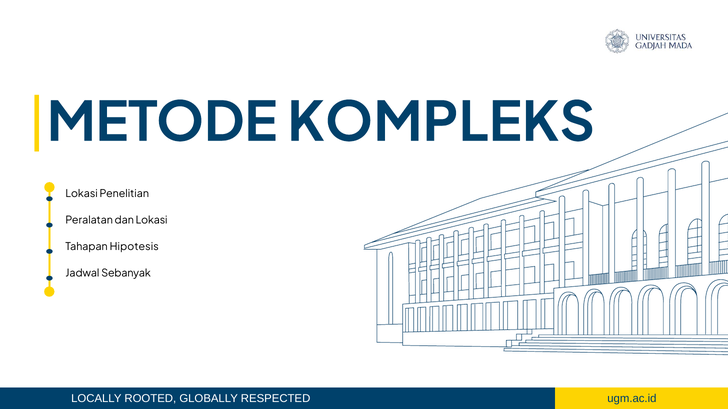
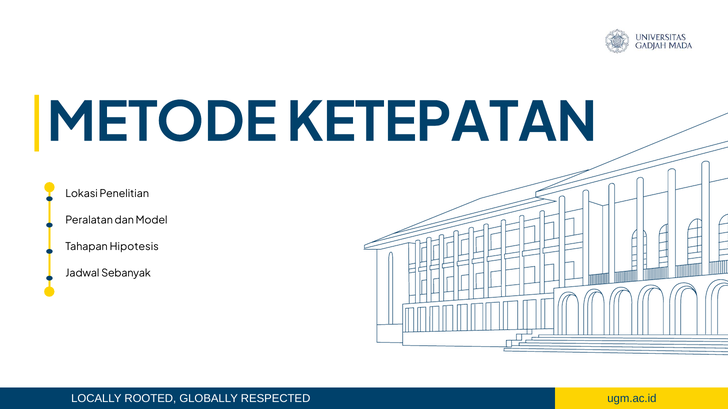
KOMPLEKS: KOMPLEKS -> KETEPATAN (442, 123)
dan Lokasi: Lokasi -> Model (152, 221)
